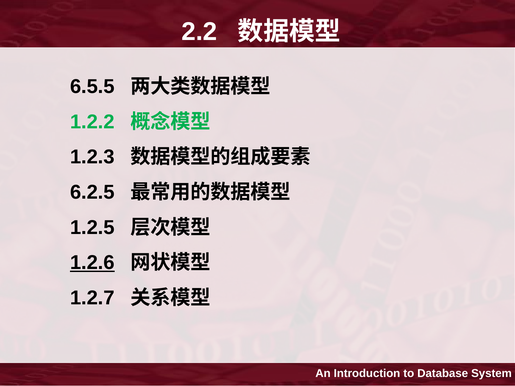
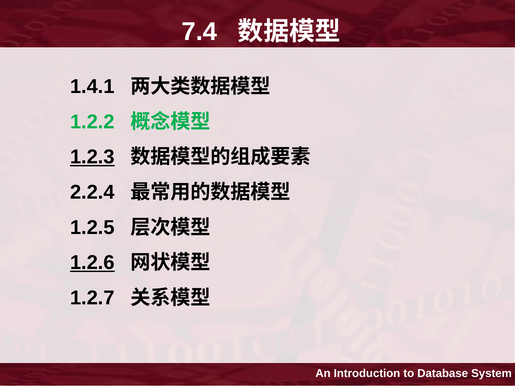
2.2: 2.2 -> 7.4 (199, 32)
6.5.5: 6.5.5 -> 1.4.1 (92, 87)
1.2.3 underline: none -> present (92, 157)
6.2.5: 6.2.5 -> 2.2.4 (92, 192)
